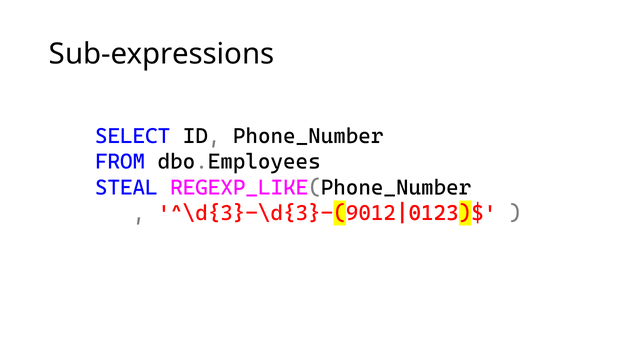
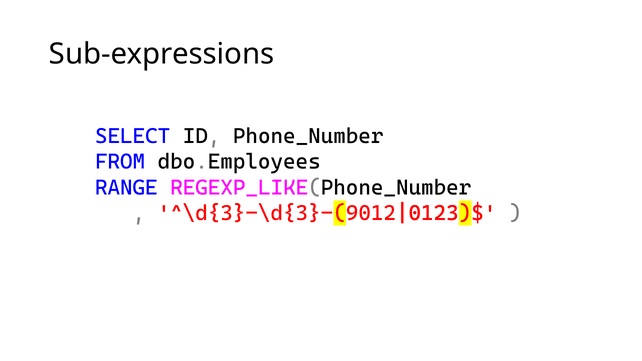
STEAL: STEAL -> RANGE (126, 188)
